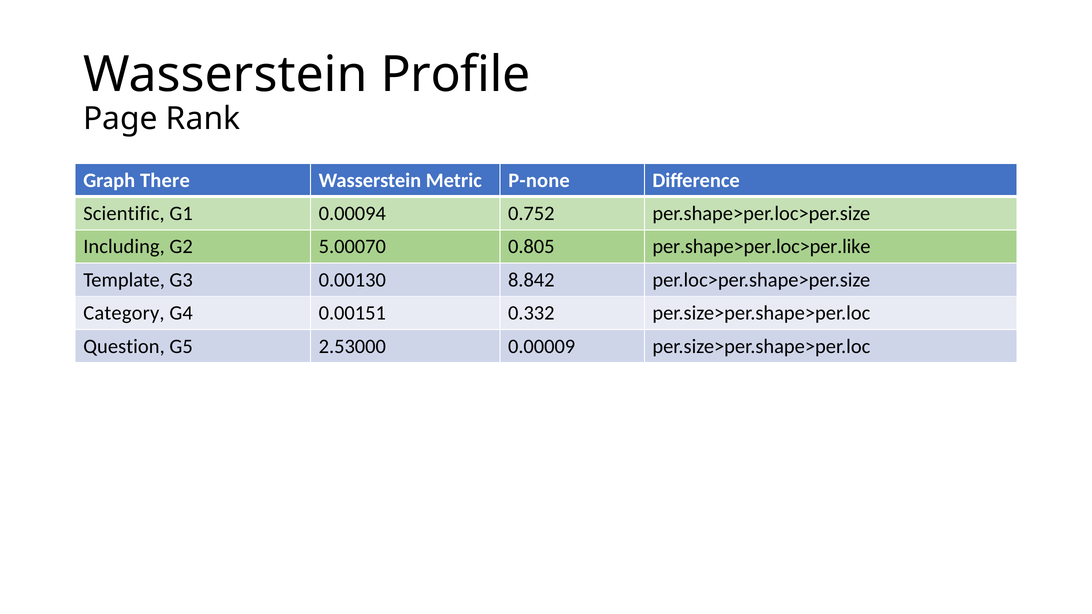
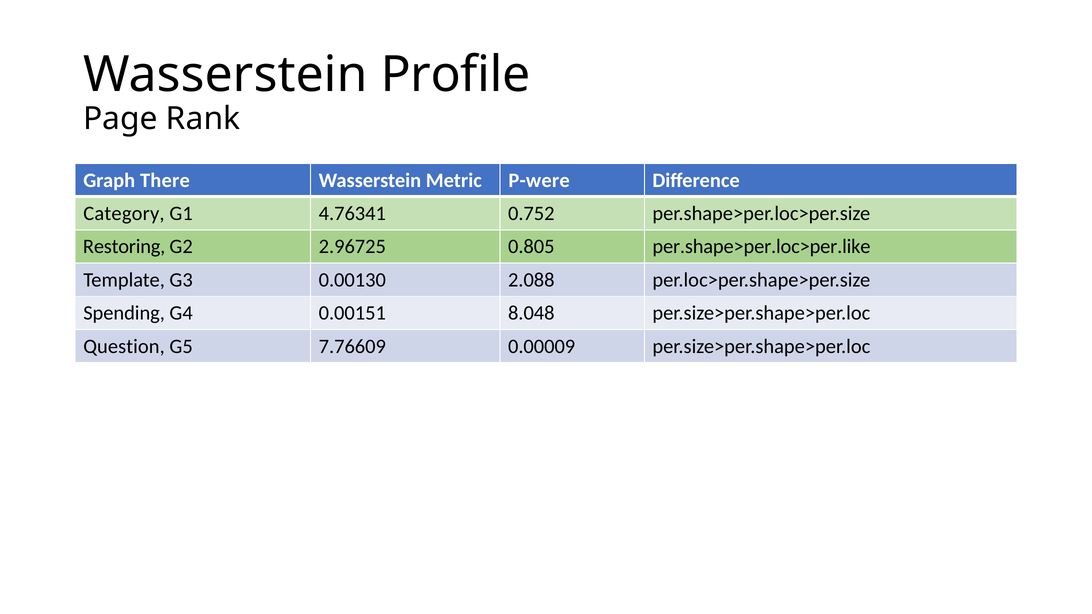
P-none: P-none -> P-were (539, 180)
Scientific: Scientific -> Category (124, 214)
0.00094: 0.00094 -> 4.76341 (352, 214)
Including: Including -> Restoring (124, 247)
5.00070: 5.00070 -> 2.96725 (352, 247)
8.842: 8.842 -> 2.088 (531, 280)
Category: Category -> Spending (124, 313)
0.332: 0.332 -> 8.048 (531, 313)
2.53000: 2.53000 -> 7.76609 (352, 346)
